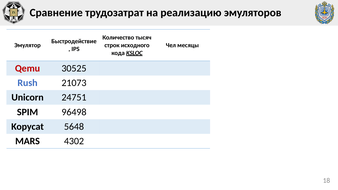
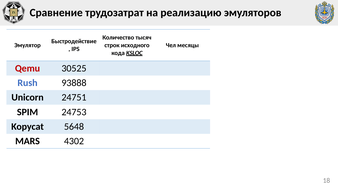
21073: 21073 -> 93888 (74, 83)
96498: 96498 -> 24753 (74, 112)
